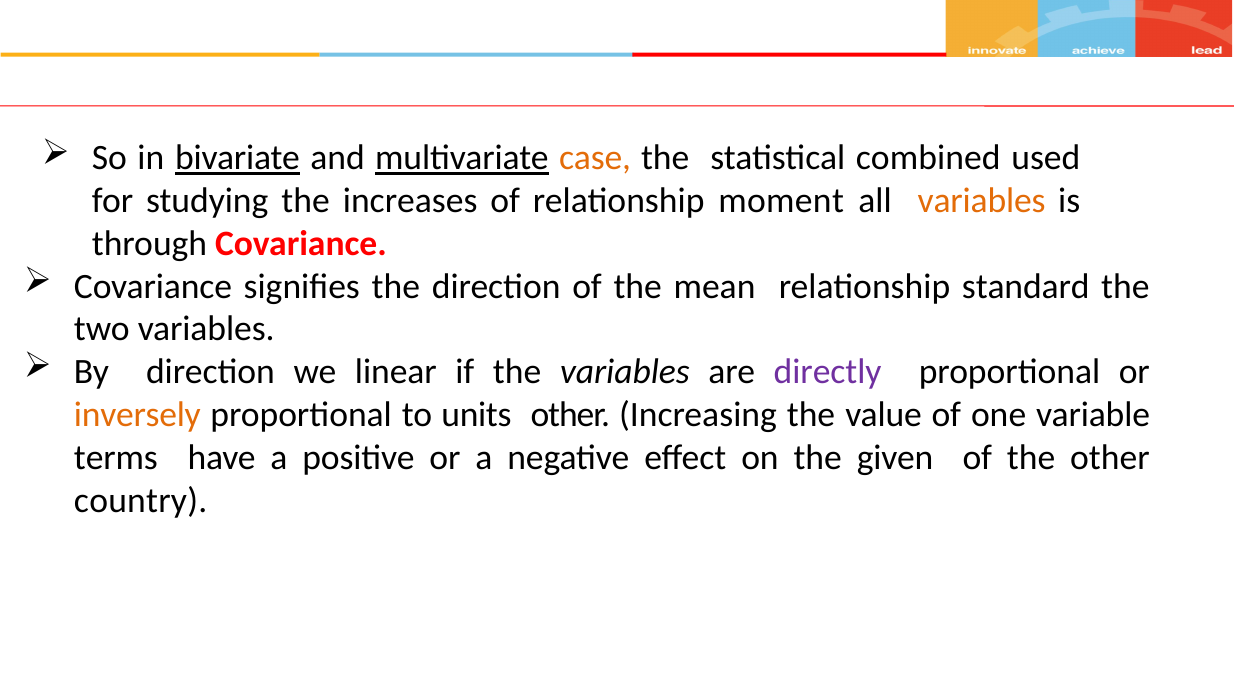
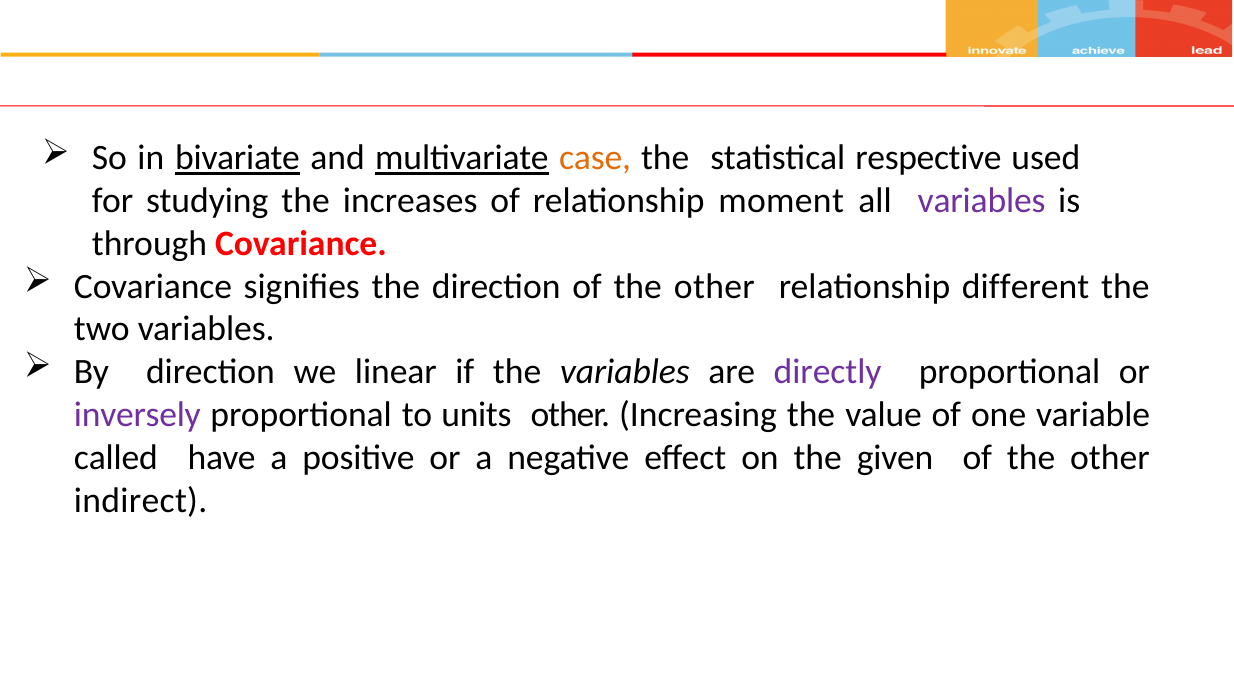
combined: combined -> respective (928, 158)
variables colour: orange -> purple (982, 201)
direction of the mean: mean -> other (714, 286)
standard: standard -> different (1026, 286)
inversely colour: orange -> purple (137, 414)
terms: terms -> called (116, 457)
country: country -> indirect (141, 500)
